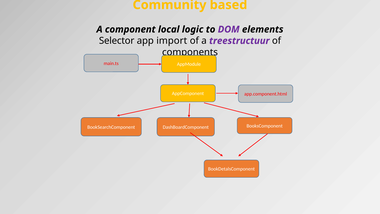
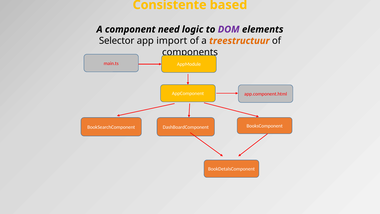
Community: Community -> Consistente (170, 5)
local: local -> need (169, 29)
treestructuur colour: purple -> orange (239, 41)
